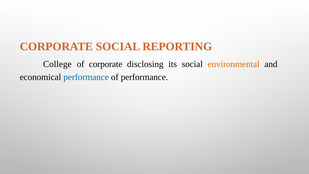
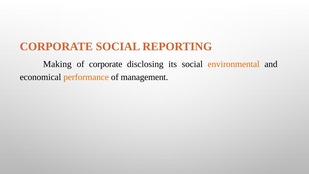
College: College -> Making (57, 64)
performance colour: blue -> orange (86, 77)
of performance: performance -> management (144, 77)
